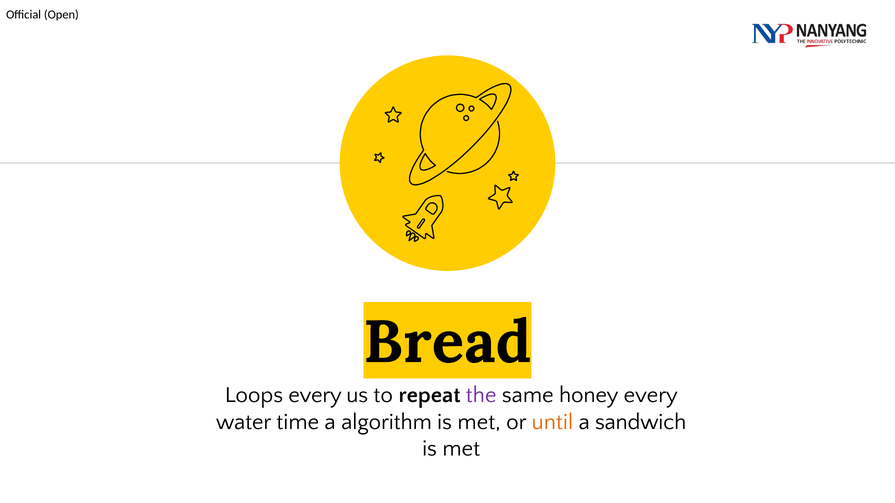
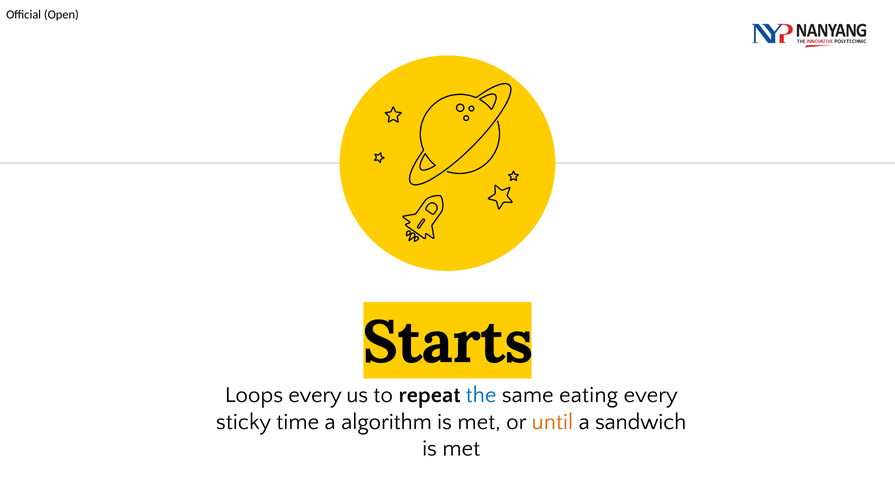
Bread: Bread -> Starts (448, 343)
the colour: purple -> blue (481, 395)
honey: honey -> eating (589, 395)
water: water -> sticky (244, 422)
